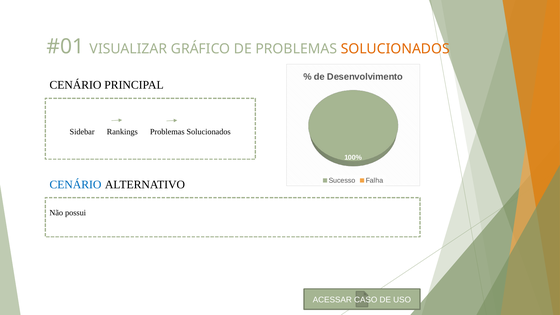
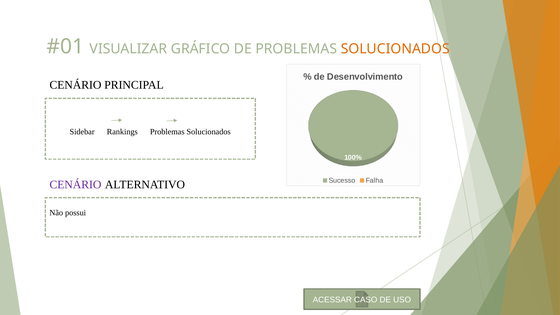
CENÁRIO colour: blue -> purple (75, 185)
